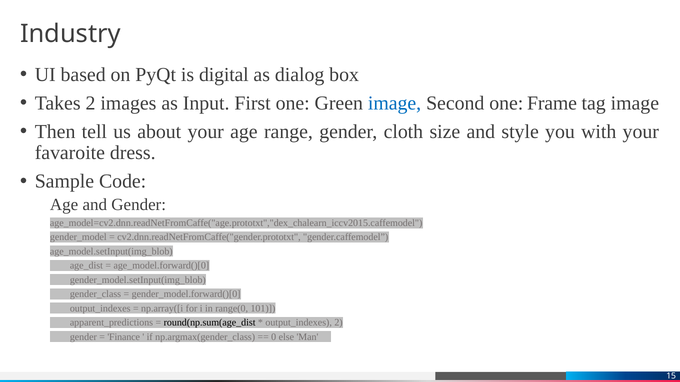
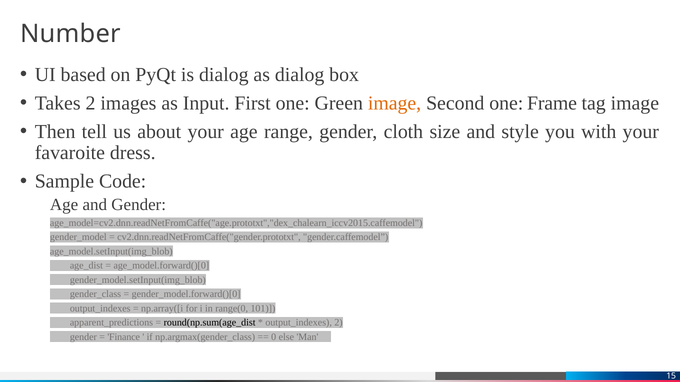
Industry: Industry -> Number (70, 34)
is digital: digital -> dialog (224, 75)
image colour: blue -> orange (395, 103)
